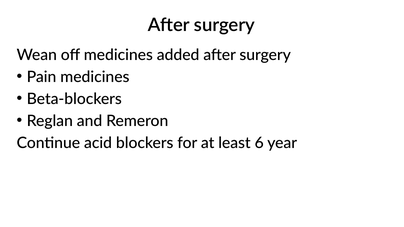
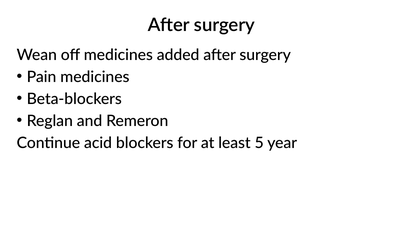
6: 6 -> 5 (259, 143)
